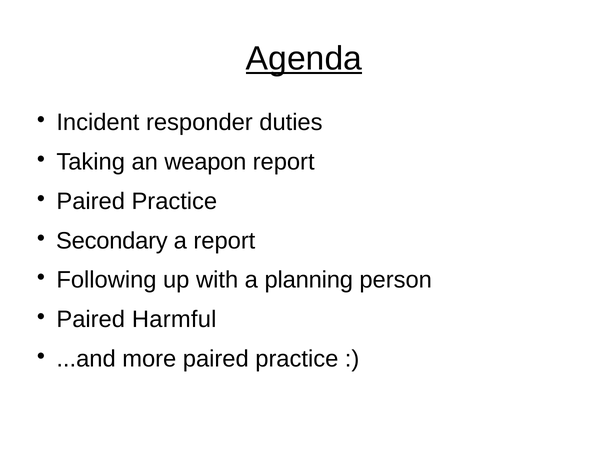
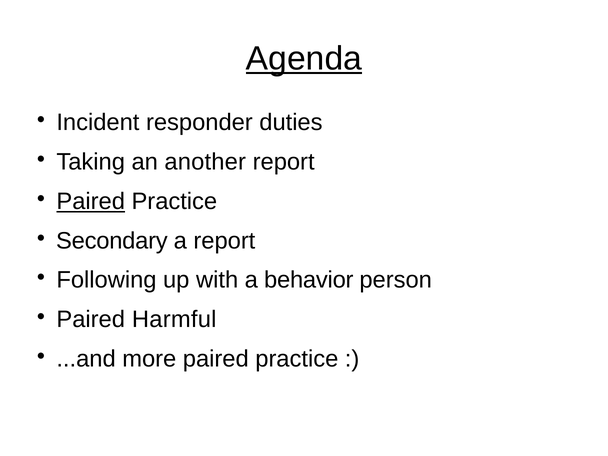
weapon: weapon -> another (205, 162)
Paired underline: none -> present (91, 201)
planning: planning -> behavior (309, 280)
